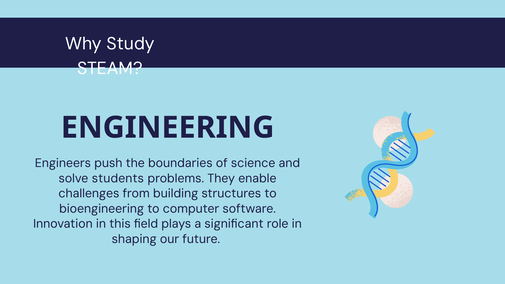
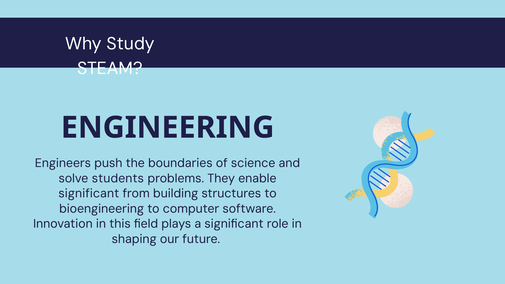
challenges: challenges -> significant (89, 194)
